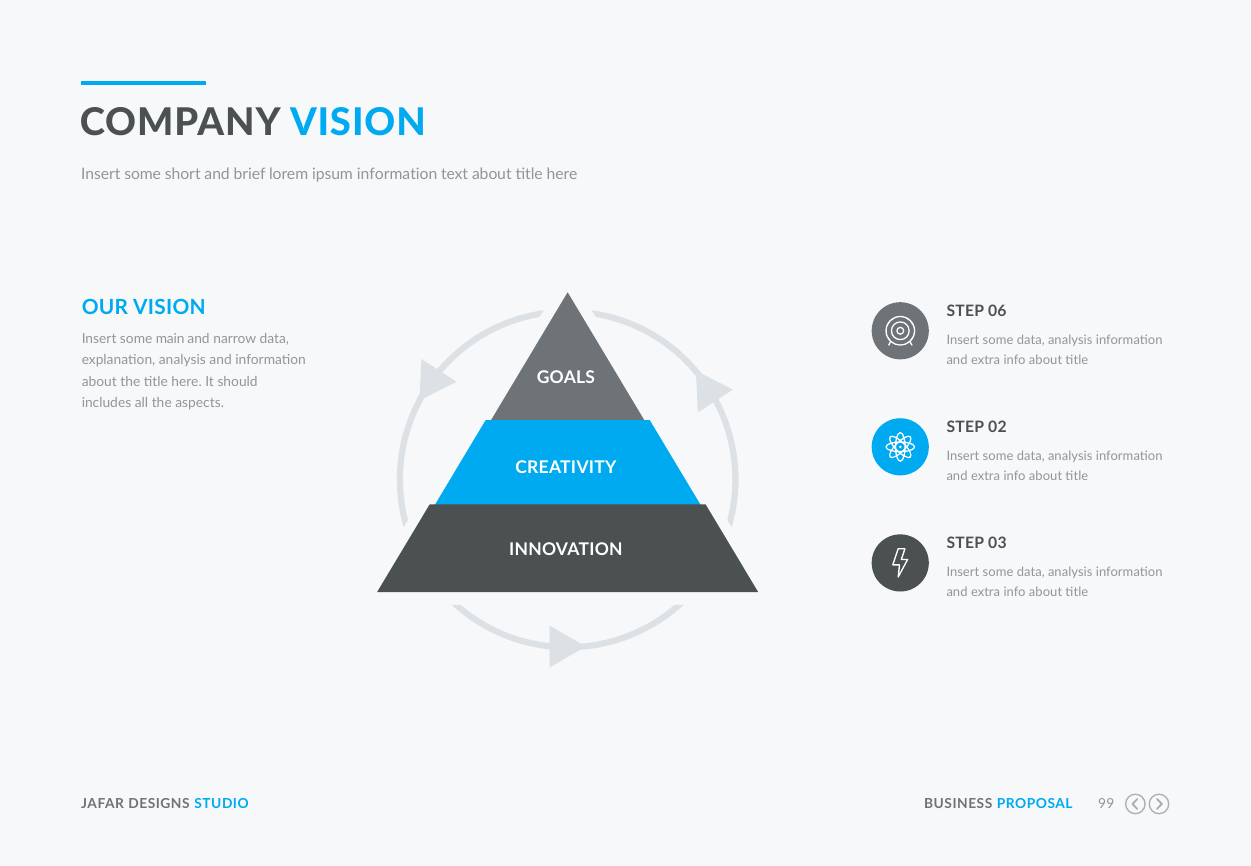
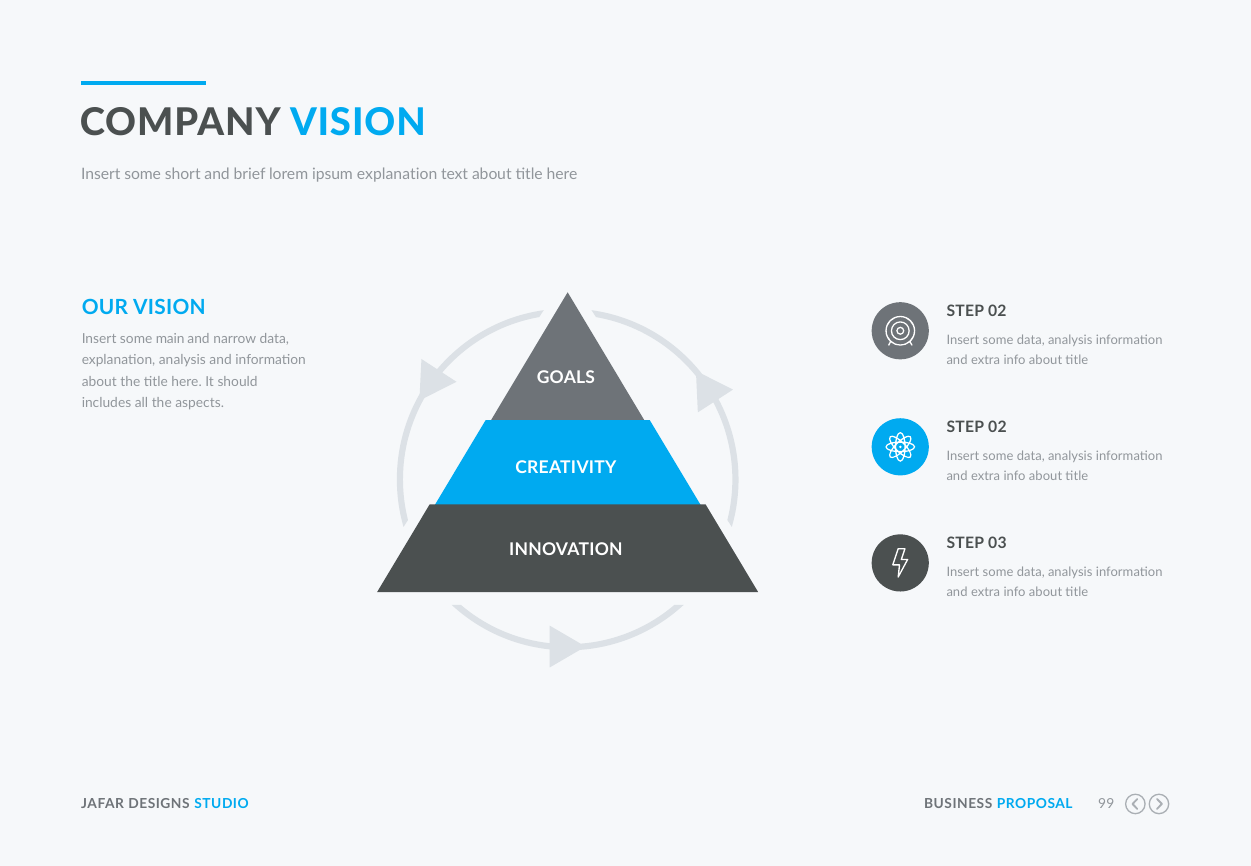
ipsum information: information -> explanation (397, 174)
06: 06 -> 02 (997, 311)
